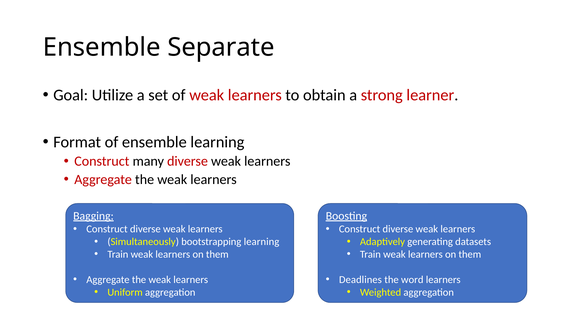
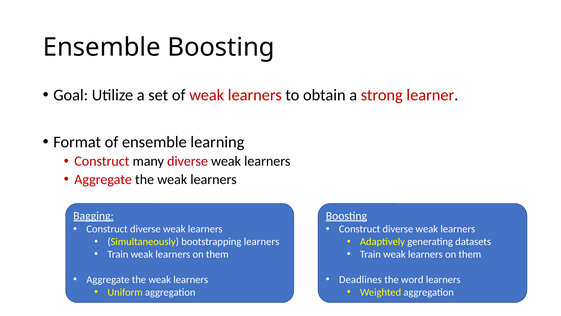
Ensemble Separate: Separate -> Boosting (221, 47)
bootstrapping learning: learning -> learners (262, 241)
